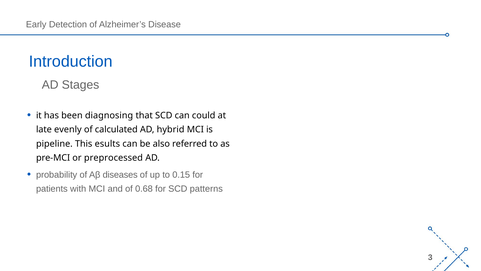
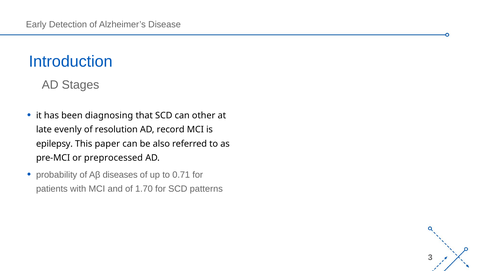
could: could -> other (204, 115)
calculated: calculated -> resolution (116, 129)
hybrid: hybrid -> record (171, 129)
pipeline: pipeline -> epilepsy (54, 143)
esults: esults -> paper (107, 143)
0.15: 0.15 -> 0.71 (181, 175)
0.68: 0.68 -> 1.70 (144, 189)
